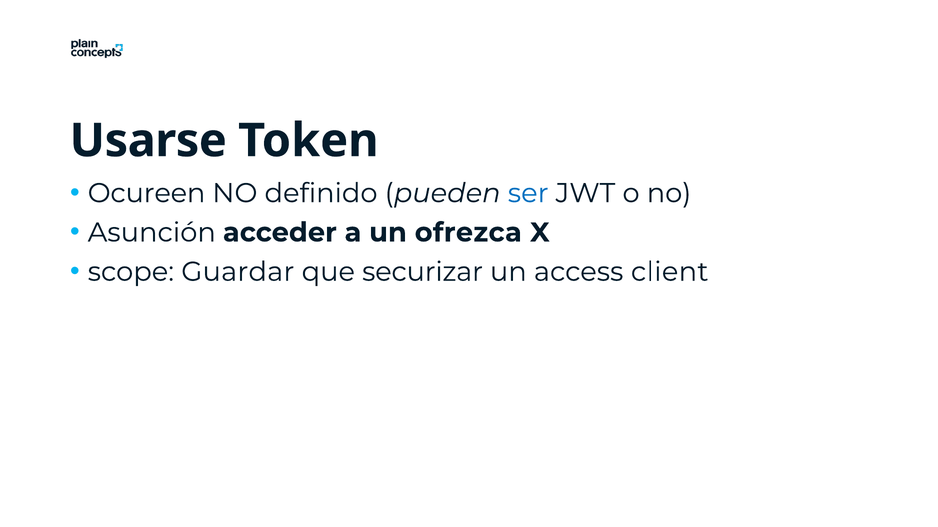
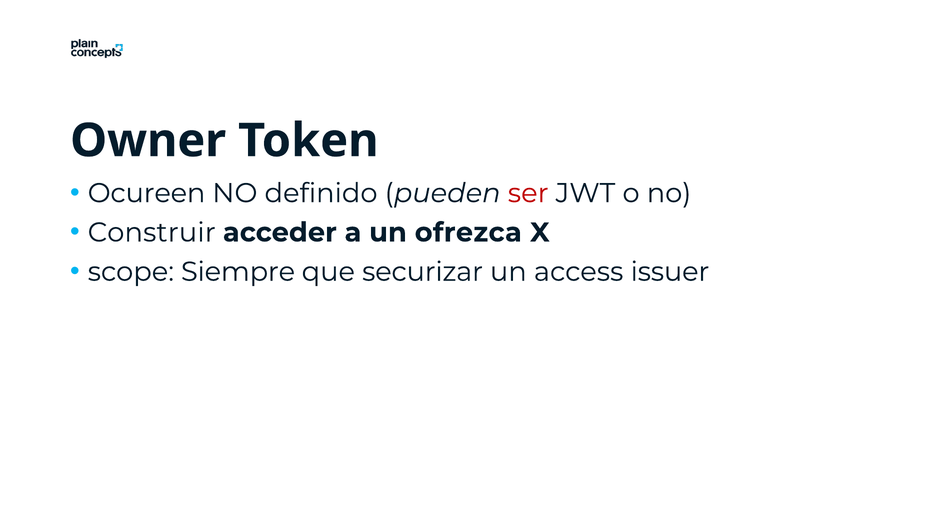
Usarse: Usarse -> Owner (148, 141)
ser colour: blue -> red (528, 193)
Asunción: Asunción -> Construir (152, 233)
Guardar: Guardar -> Siempre (238, 272)
client: client -> issuer (670, 272)
